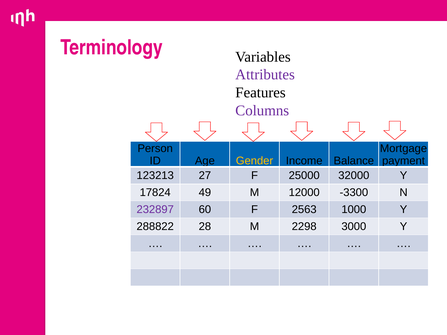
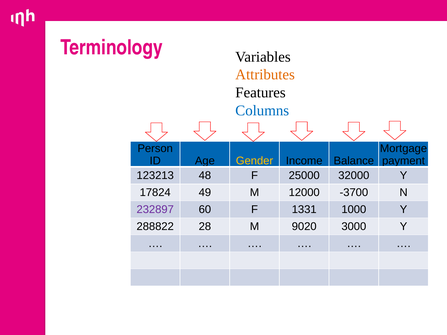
Attributes colour: purple -> orange (265, 75)
Columns colour: purple -> blue (262, 111)
27: 27 -> 48 (205, 176)
-3300: -3300 -> -3700 (354, 193)
2563: 2563 -> 1331 (304, 210)
2298: 2298 -> 9020 (304, 227)
